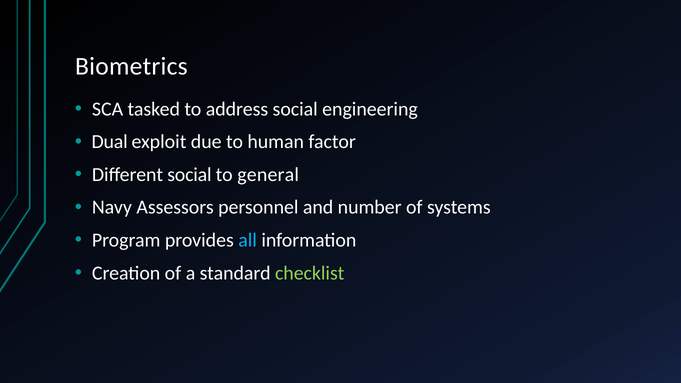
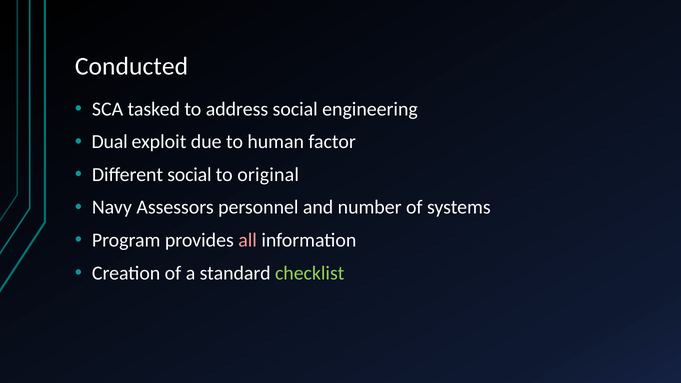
Biometrics: Biometrics -> Conducted (132, 66)
general: general -> original (268, 175)
all colour: light blue -> pink (248, 240)
